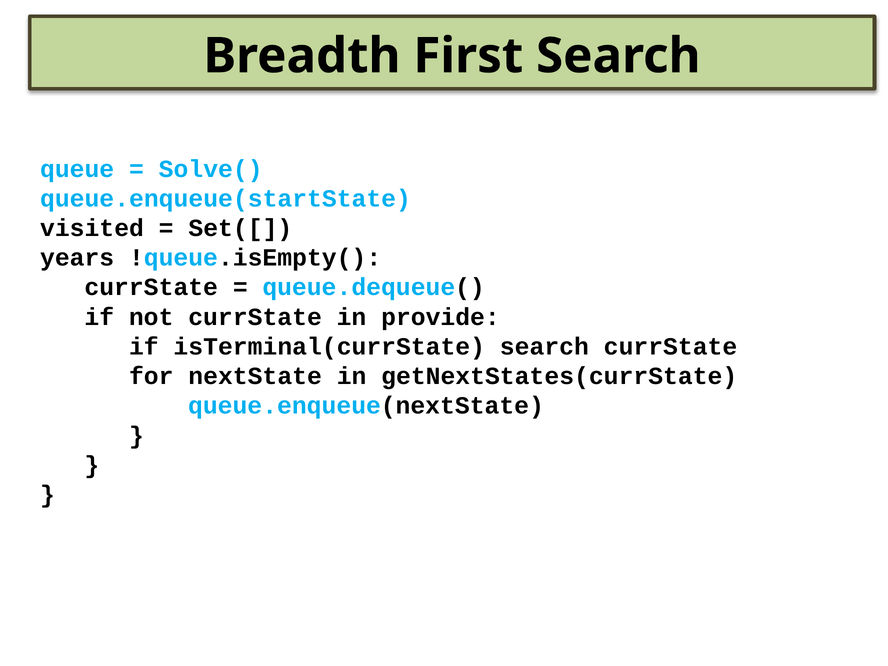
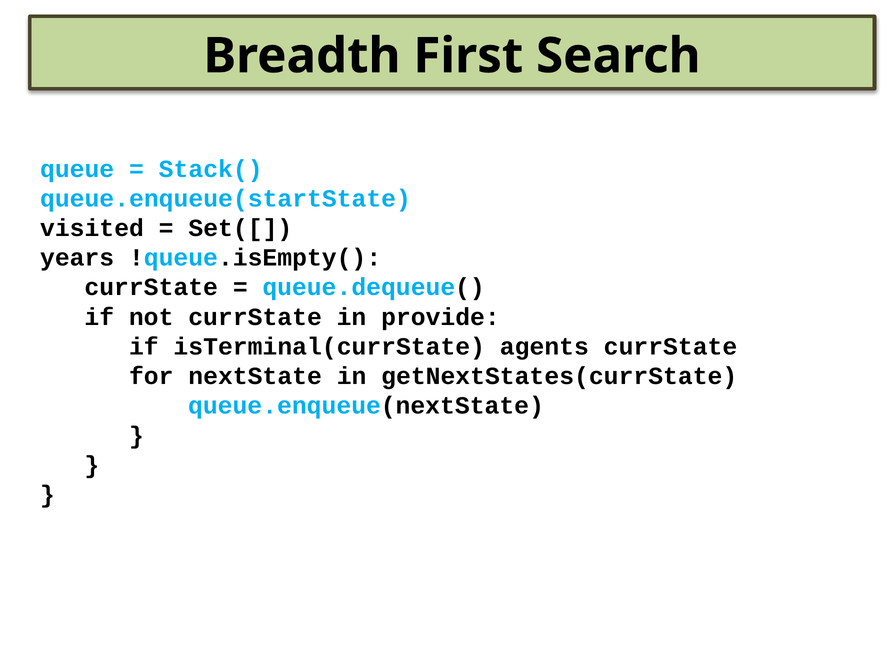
Solve(: Solve( -> Stack( (211, 169)
isTerminal(currState search: search -> agents (544, 347)
